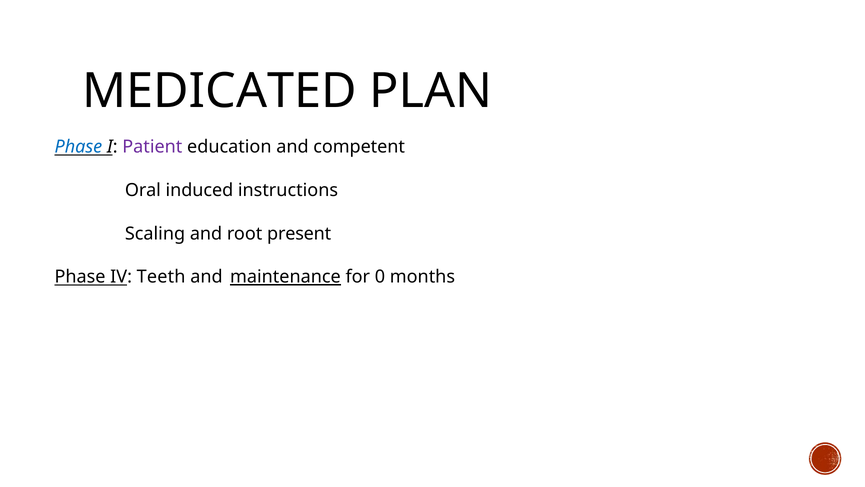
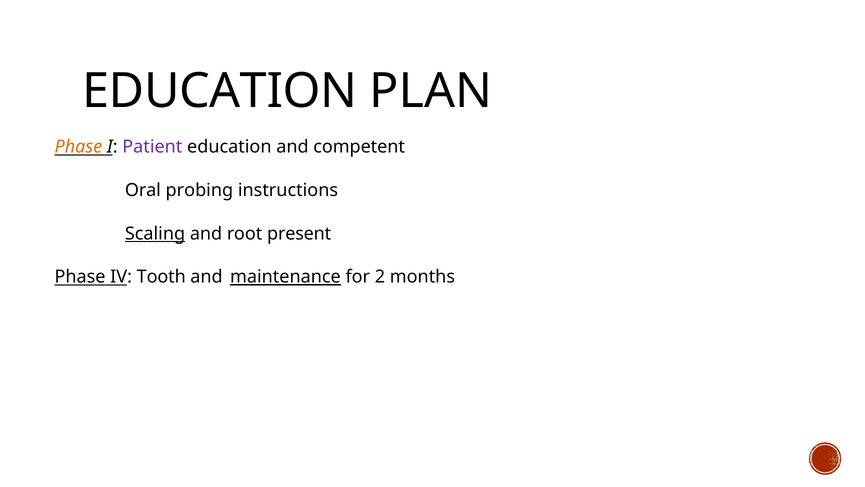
MEDICATED: MEDICATED -> EDUCATION (220, 91)
Phase colour: blue -> orange (78, 147)
induced: induced -> probing (199, 190)
Scaling underline: none -> present (155, 233)
Teeth: Teeth -> Tooth (161, 277)
0: 0 -> 2 (380, 277)
